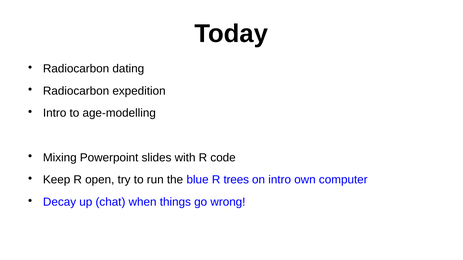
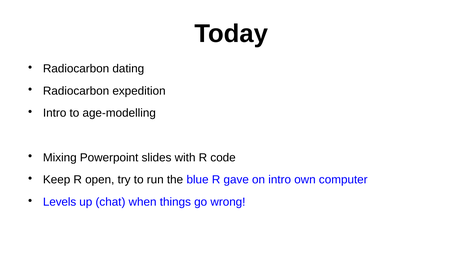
trees: trees -> gave (236, 180)
Decay: Decay -> Levels (60, 202)
